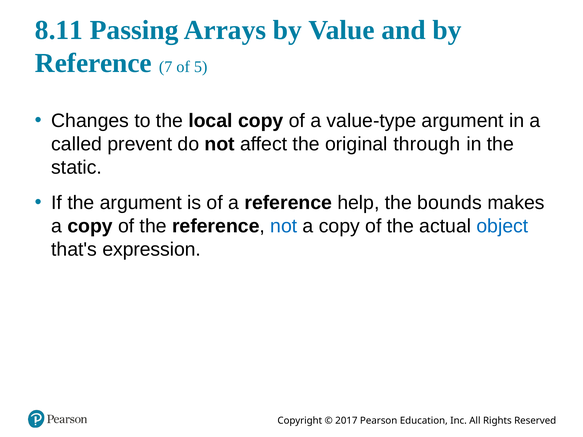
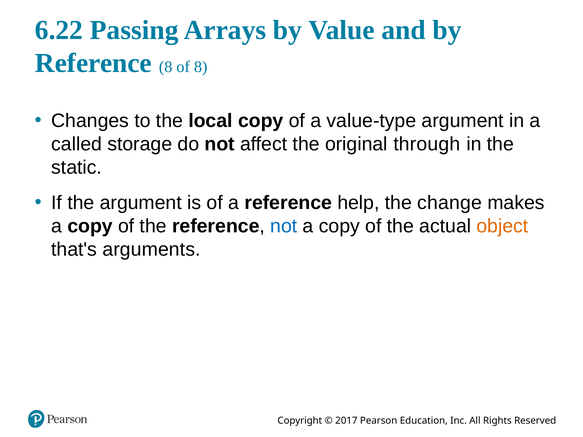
8.11: 8.11 -> 6.22 (59, 30)
Reference 7: 7 -> 8 (166, 67)
of 5: 5 -> 8 (201, 67)
prevent: prevent -> storage (140, 144)
bounds: bounds -> change (450, 203)
object colour: blue -> orange (502, 226)
expression: expression -> arguments (152, 250)
